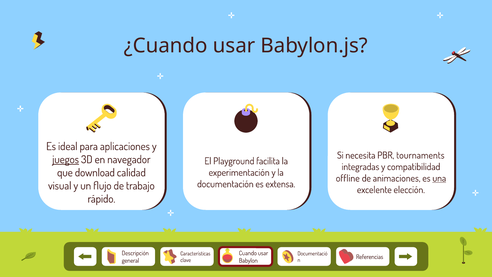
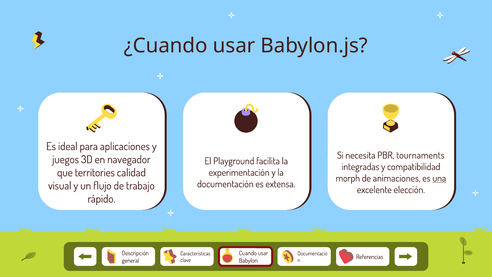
juegos underline: present -> none (66, 159)
download: download -> territories (95, 173)
offline: offline -> morph (348, 178)
